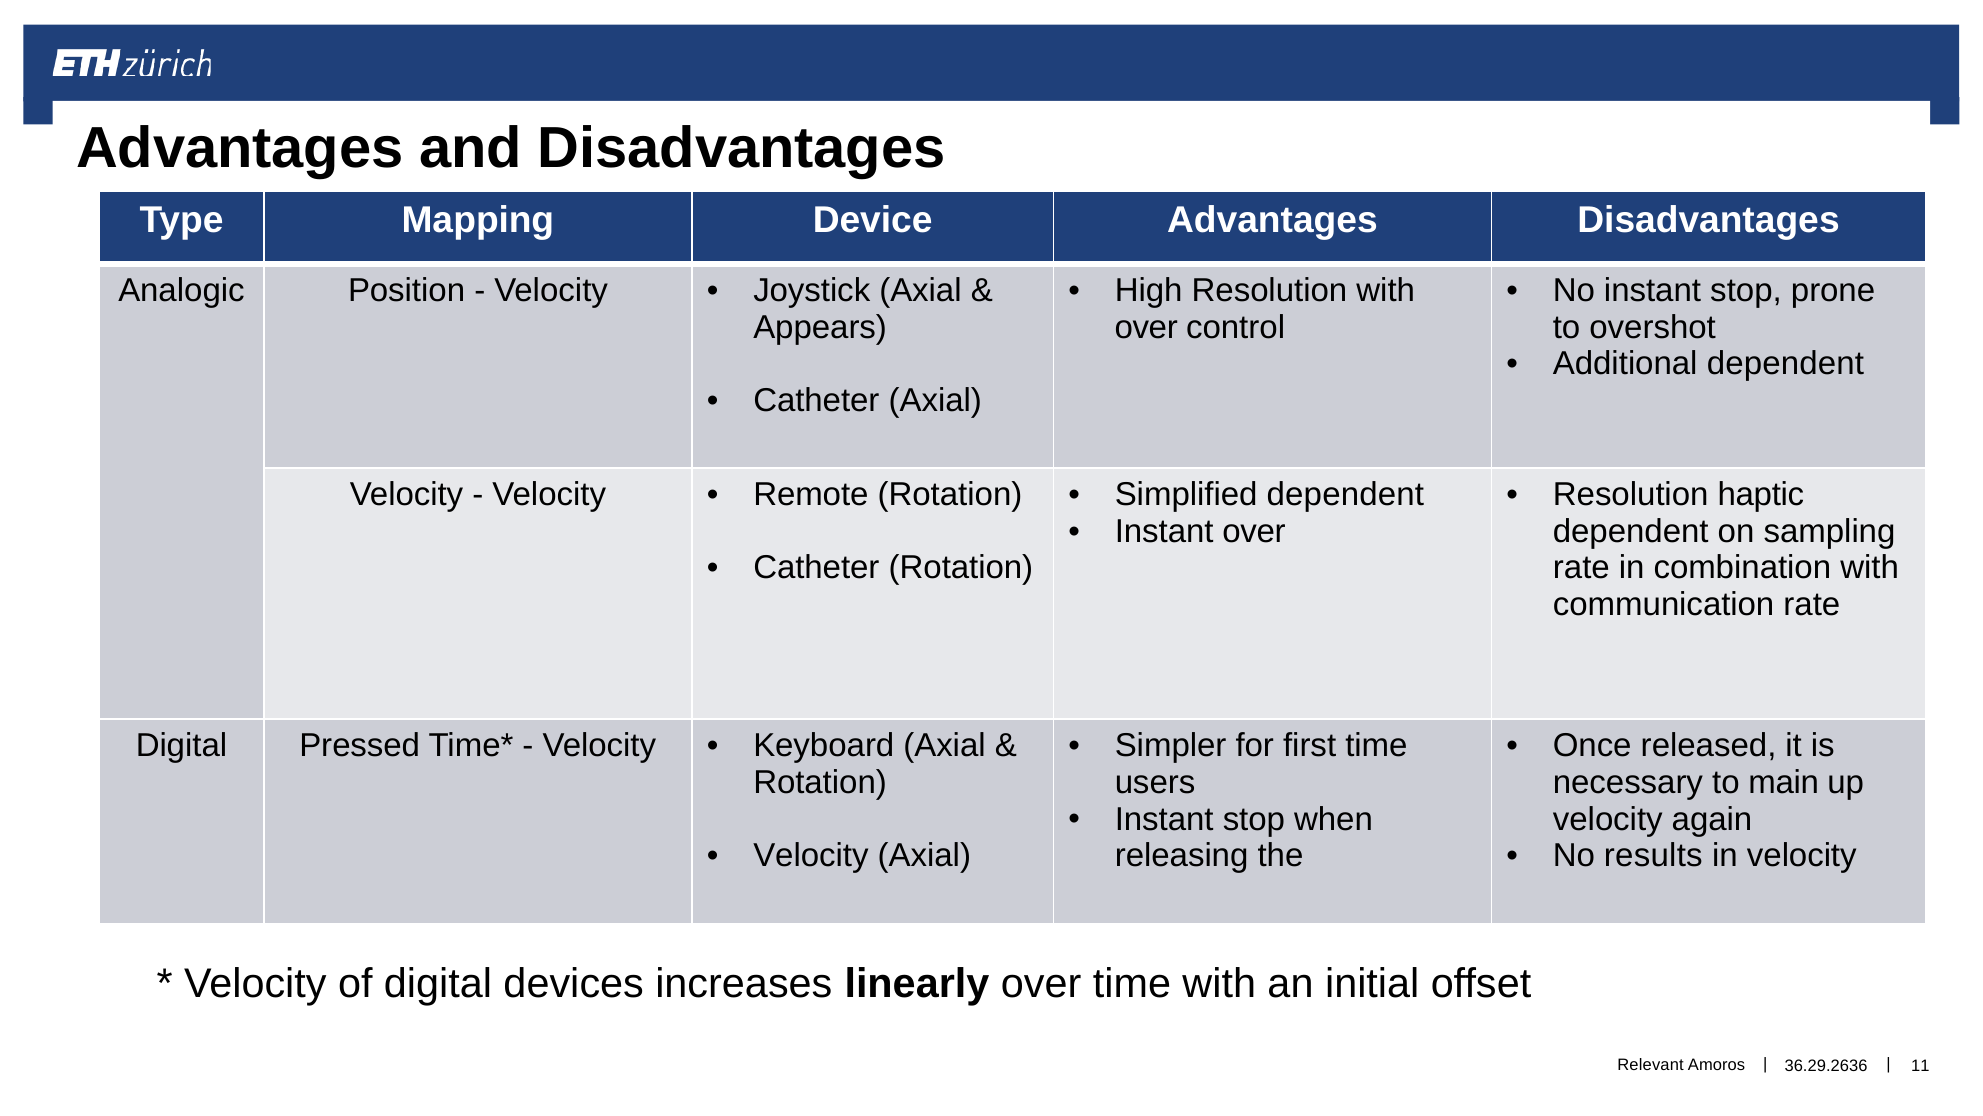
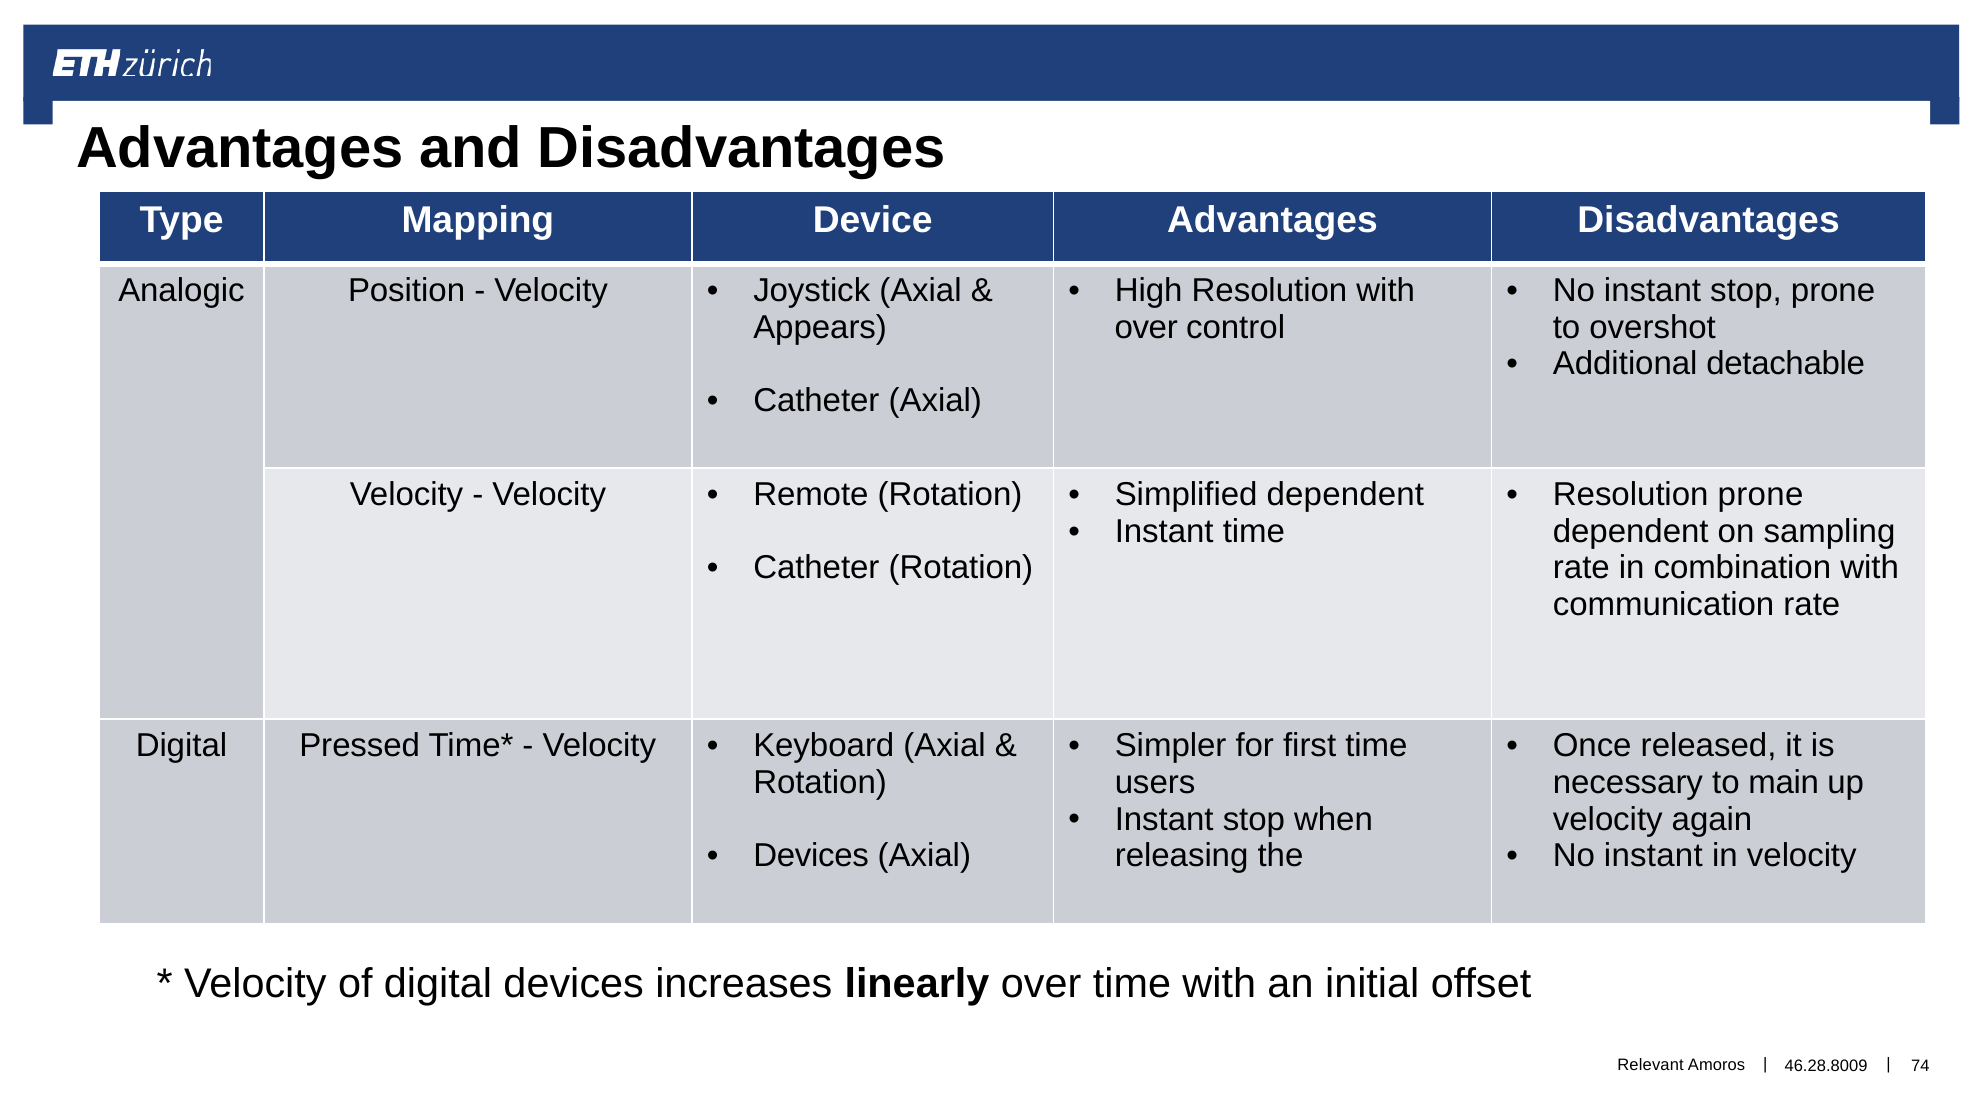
Additional dependent: dependent -> detachable (1786, 364)
Resolution haptic: haptic -> prone (1761, 494)
Instant over: over -> time (1254, 531)
Velocity: Velocity -> Devices (811, 856)
results: results -> instant (1653, 856)
11: 11 -> 74 (1920, 1066)
36.29.2636: 36.29.2636 -> 46.28.8009 (1826, 1066)
